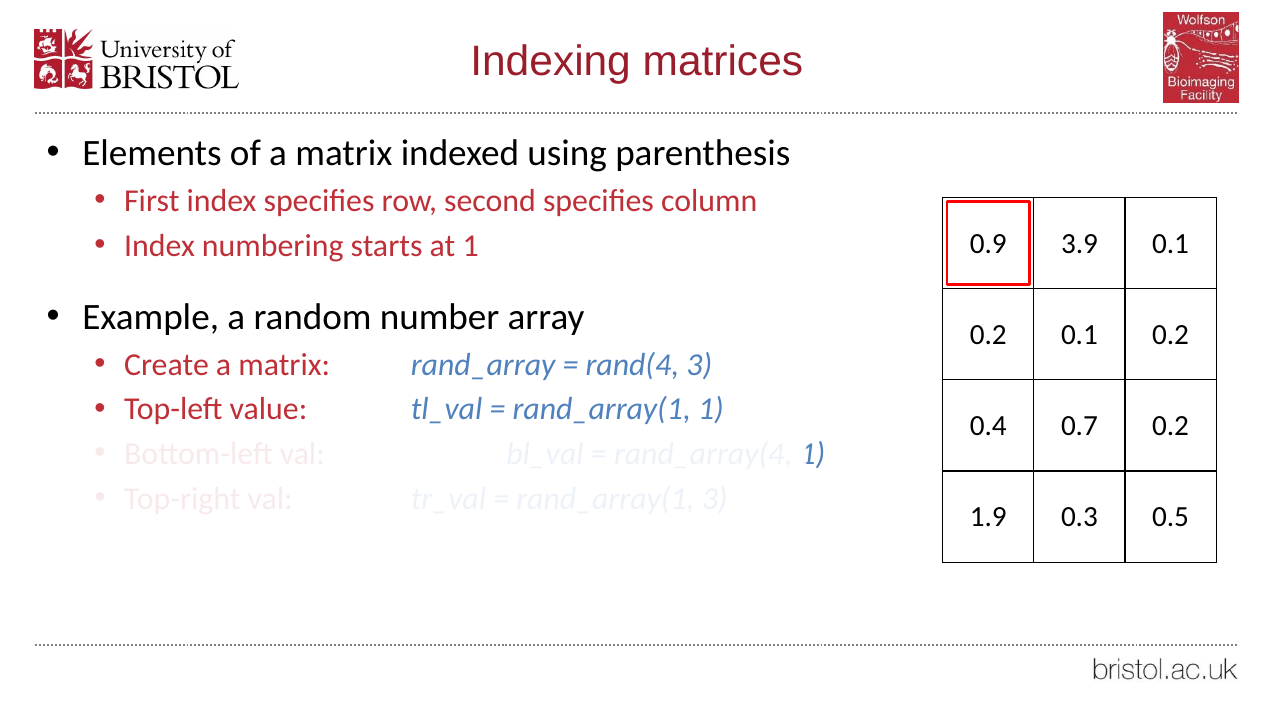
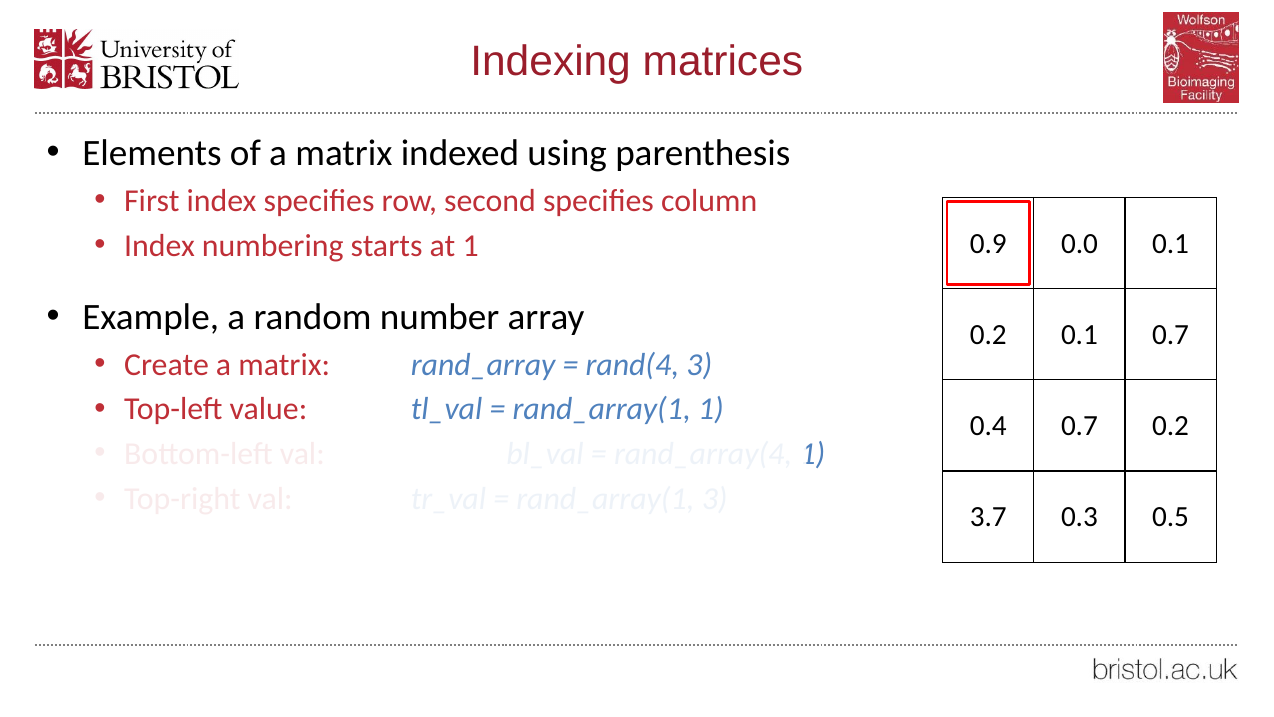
3.9: 3.9 -> 0.0 (1079, 243)
0.2 0.1 0.2: 0.2 -> 0.7 (1171, 334)
1.9: 1.9 -> 3.7 (988, 517)
